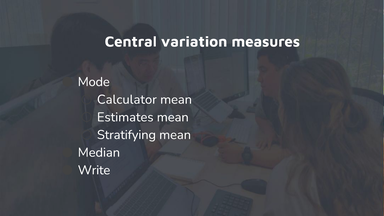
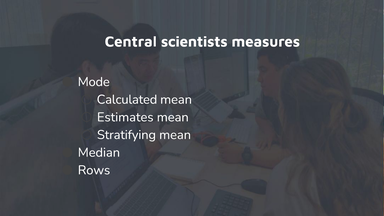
variation: variation -> scientists (194, 42)
Calculator: Calculator -> Calculated (127, 99)
Write: Write -> Rows (94, 170)
